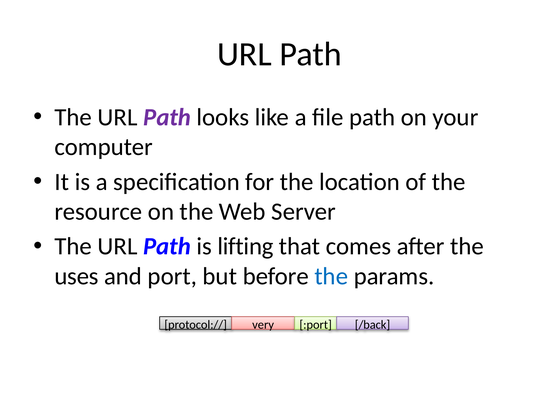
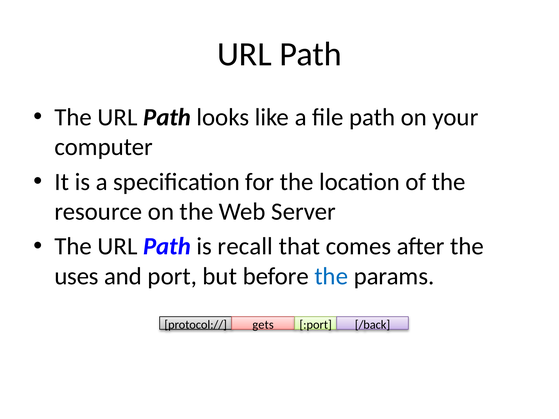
Path colour: purple -> black (167, 117)
lifting: lifting -> recall (245, 247)
very: very -> gets (263, 325)
